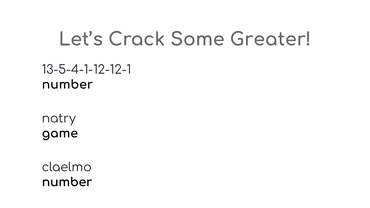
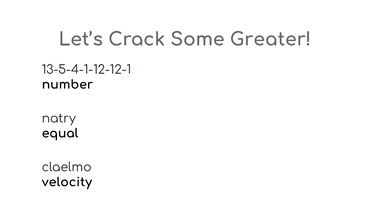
game: game -> equal (60, 133)
number: number -> velocity (67, 182)
